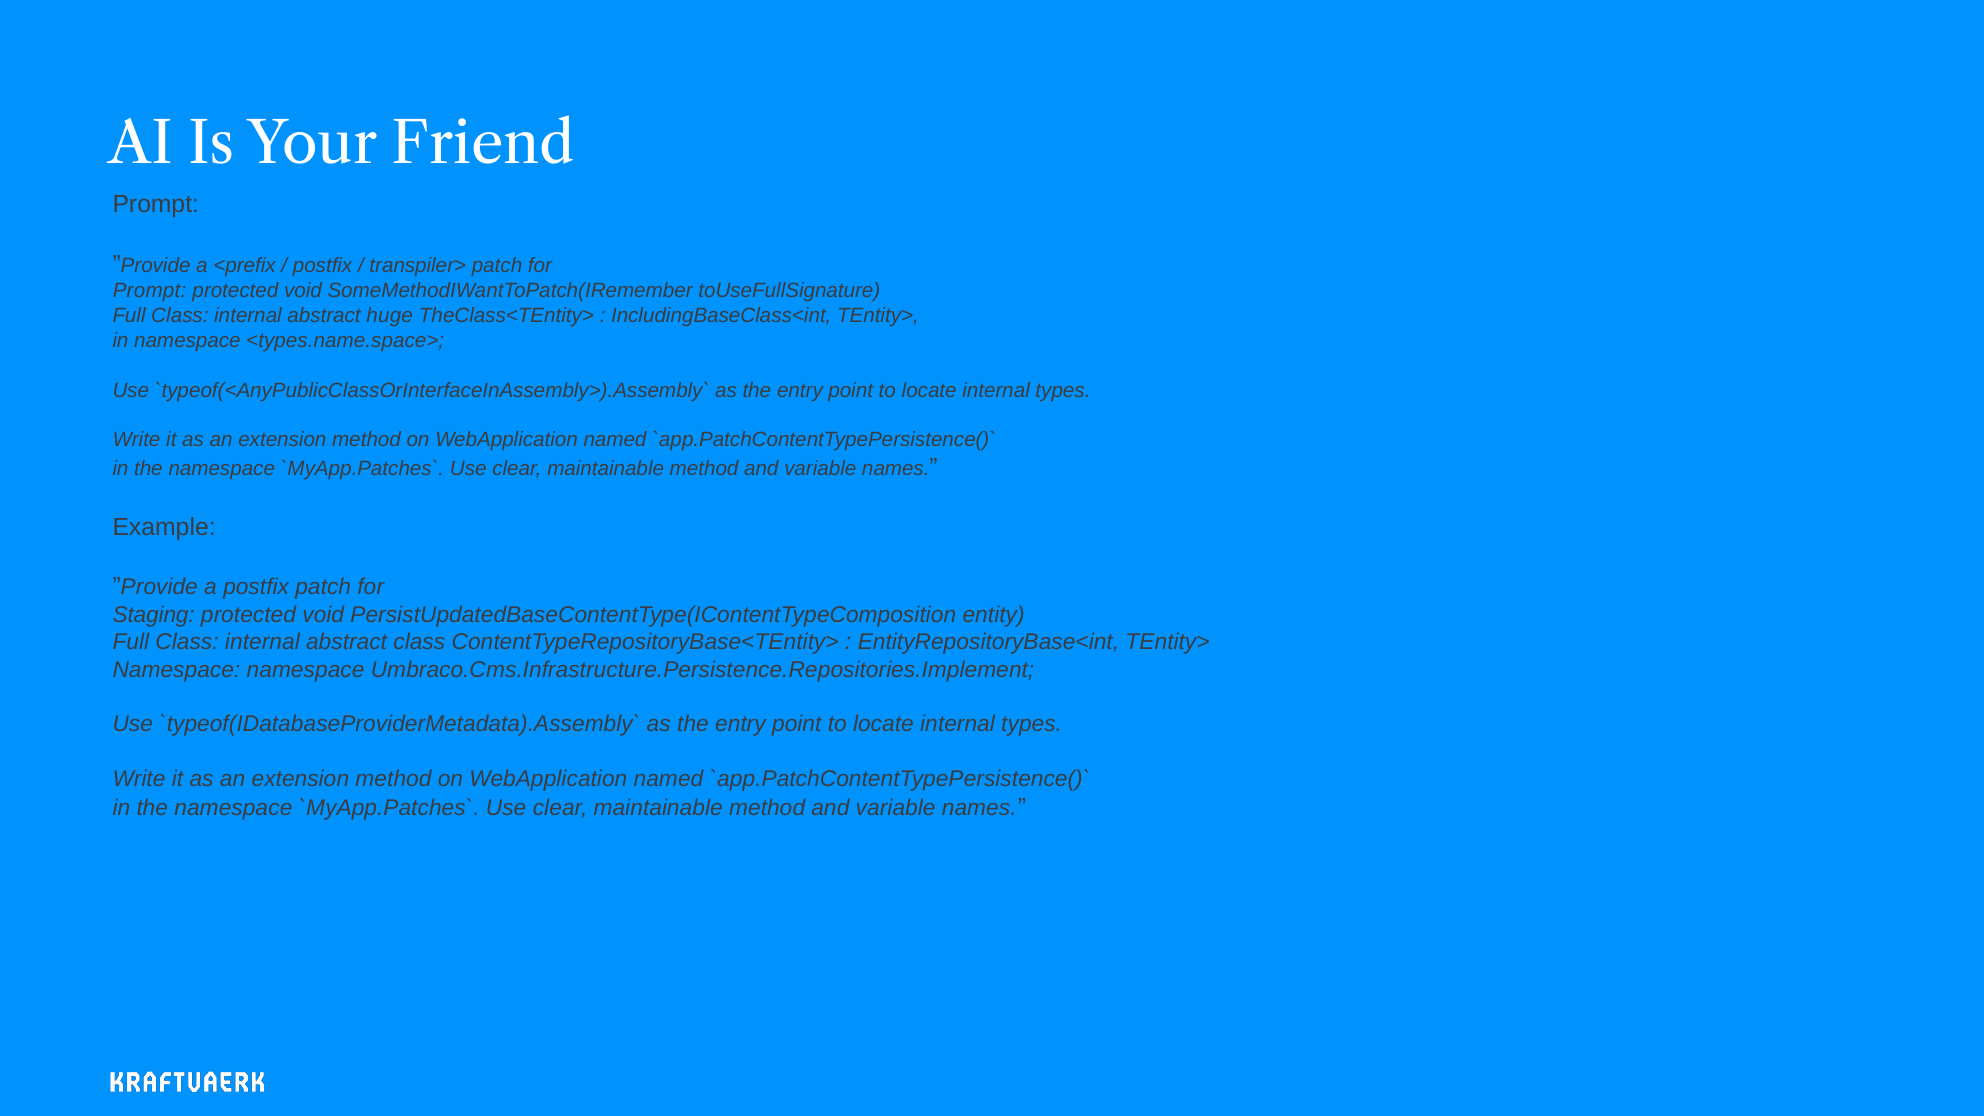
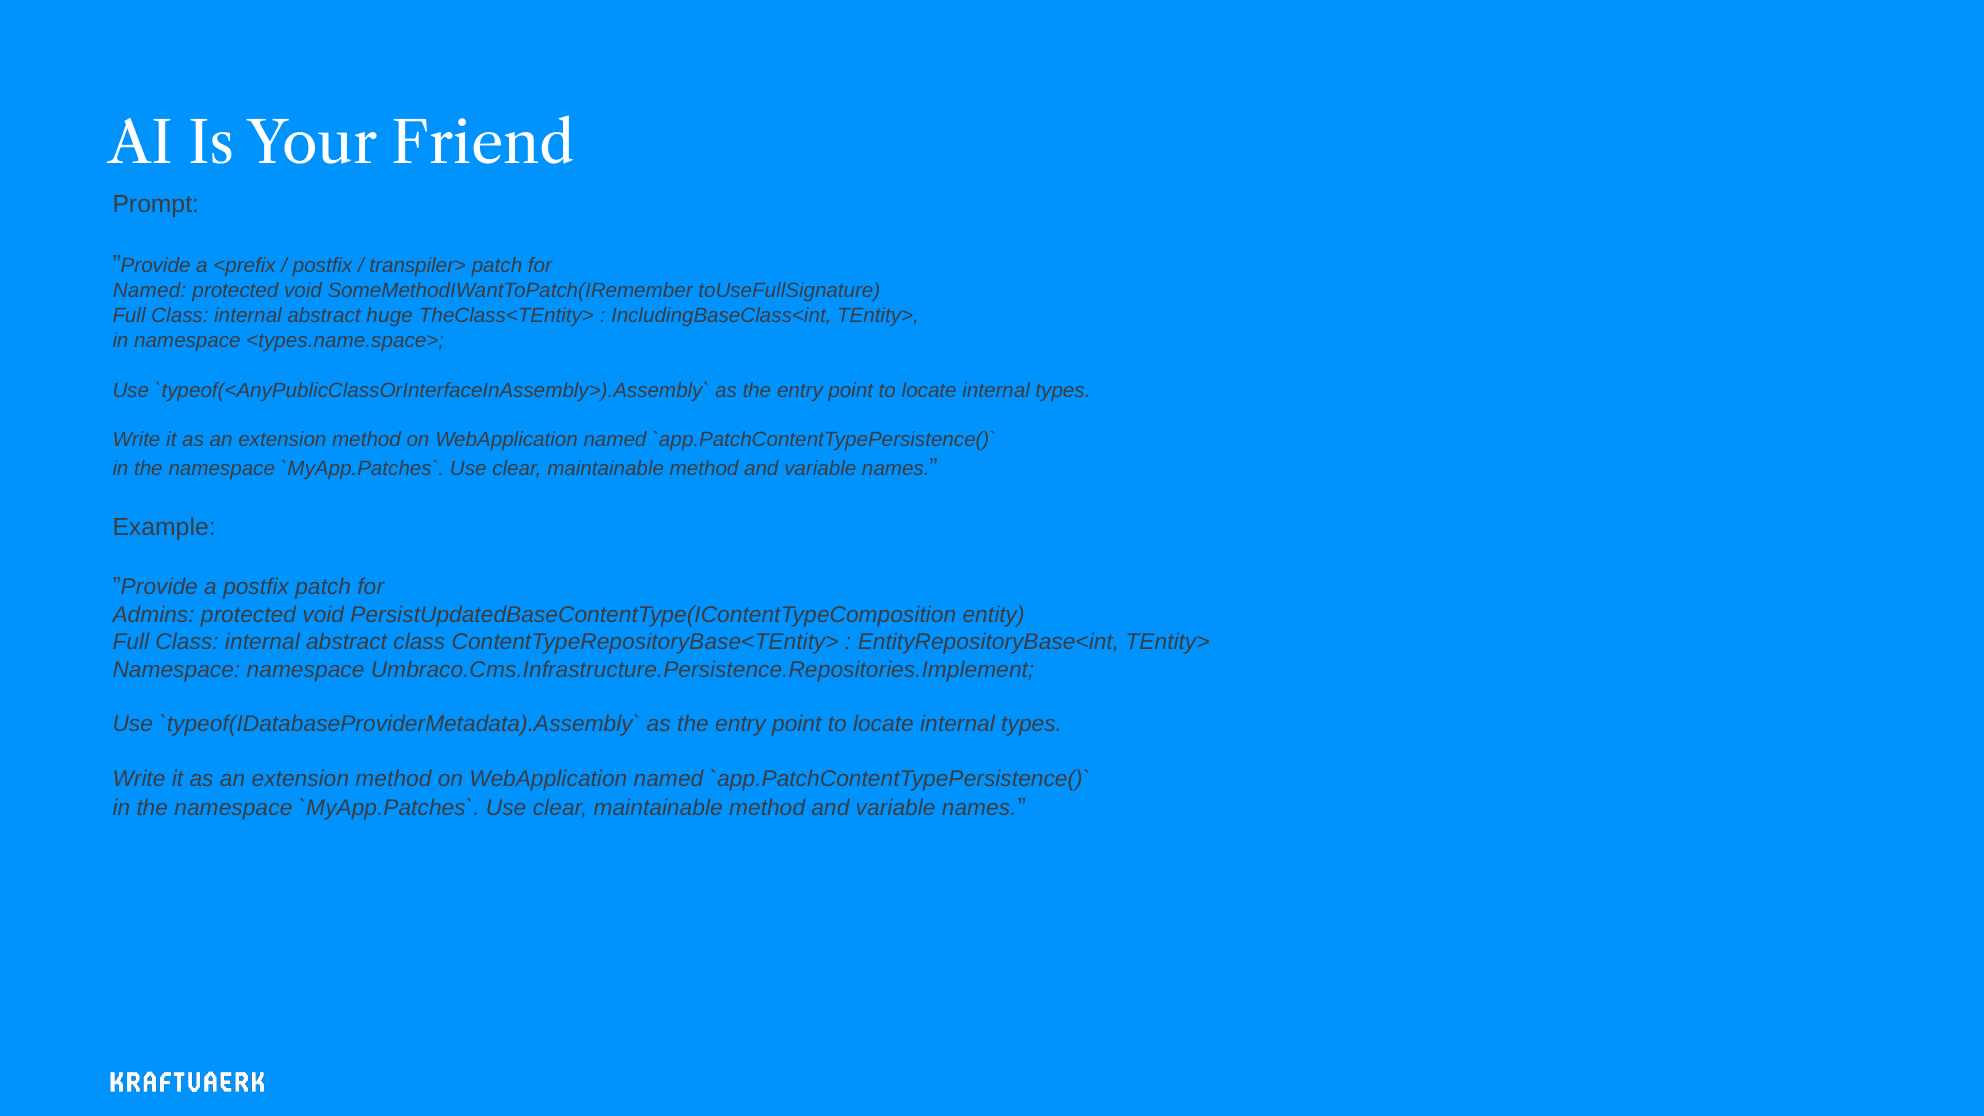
Prompt: Prompt -> Named (150, 291)
Staging: Staging -> Admins (154, 615)
